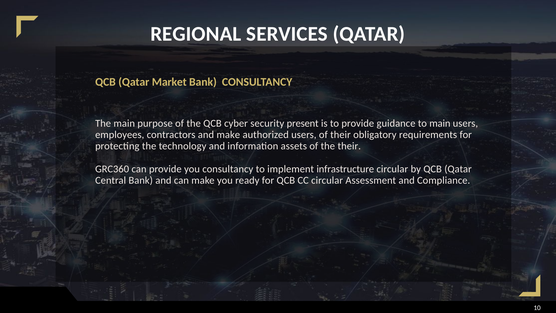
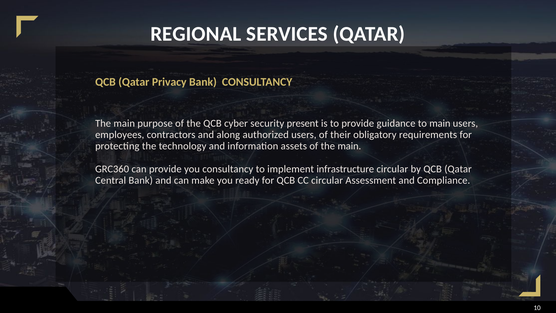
Market: Market -> Privacy (169, 82)
and make: make -> along (228, 135)
of the their: their -> main (349, 146)
